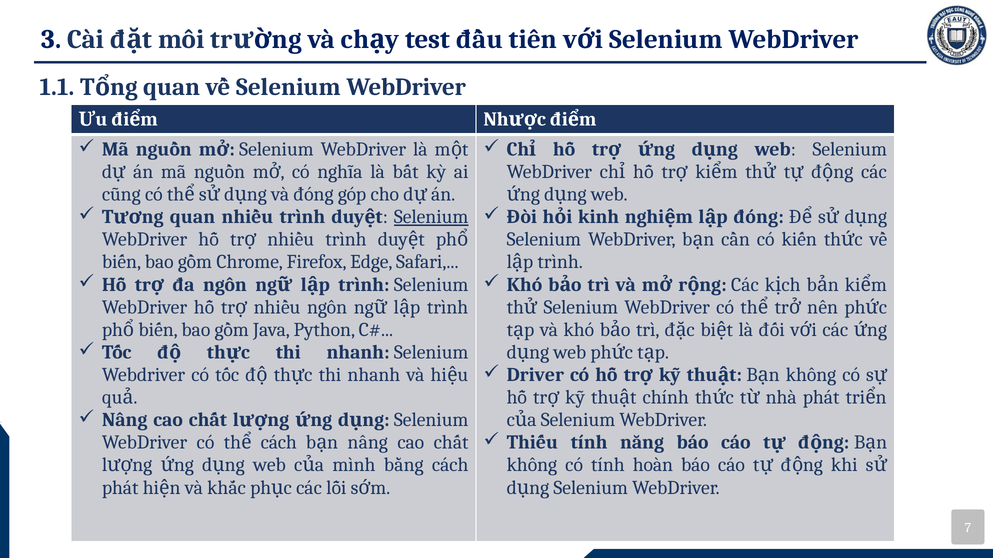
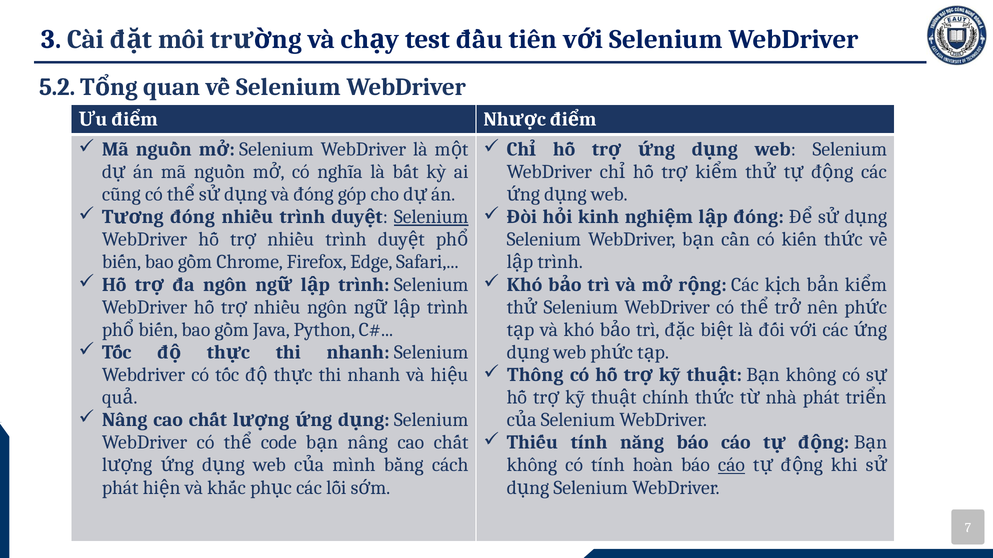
1.1: 1.1 -> 5.2 (57, 87)
quan: quan -> đóng (192, 217)
Driver: Driver -> Thông (535, 375)
cách: cách -> code (279, 443)
cáo underline: none -> present (731, 465)
